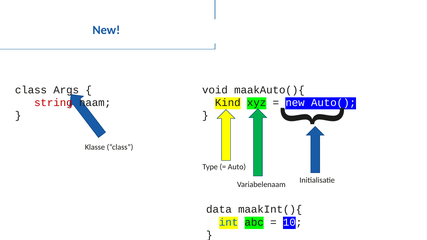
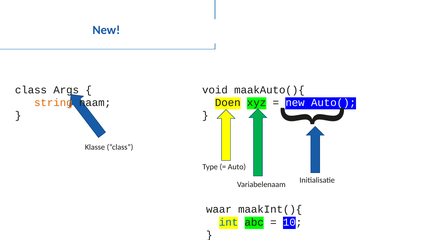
string colour: red -> orange (53, 103)
Kind: Kind -> Doen (228, 103)
data: data -> waar (219, 210)
